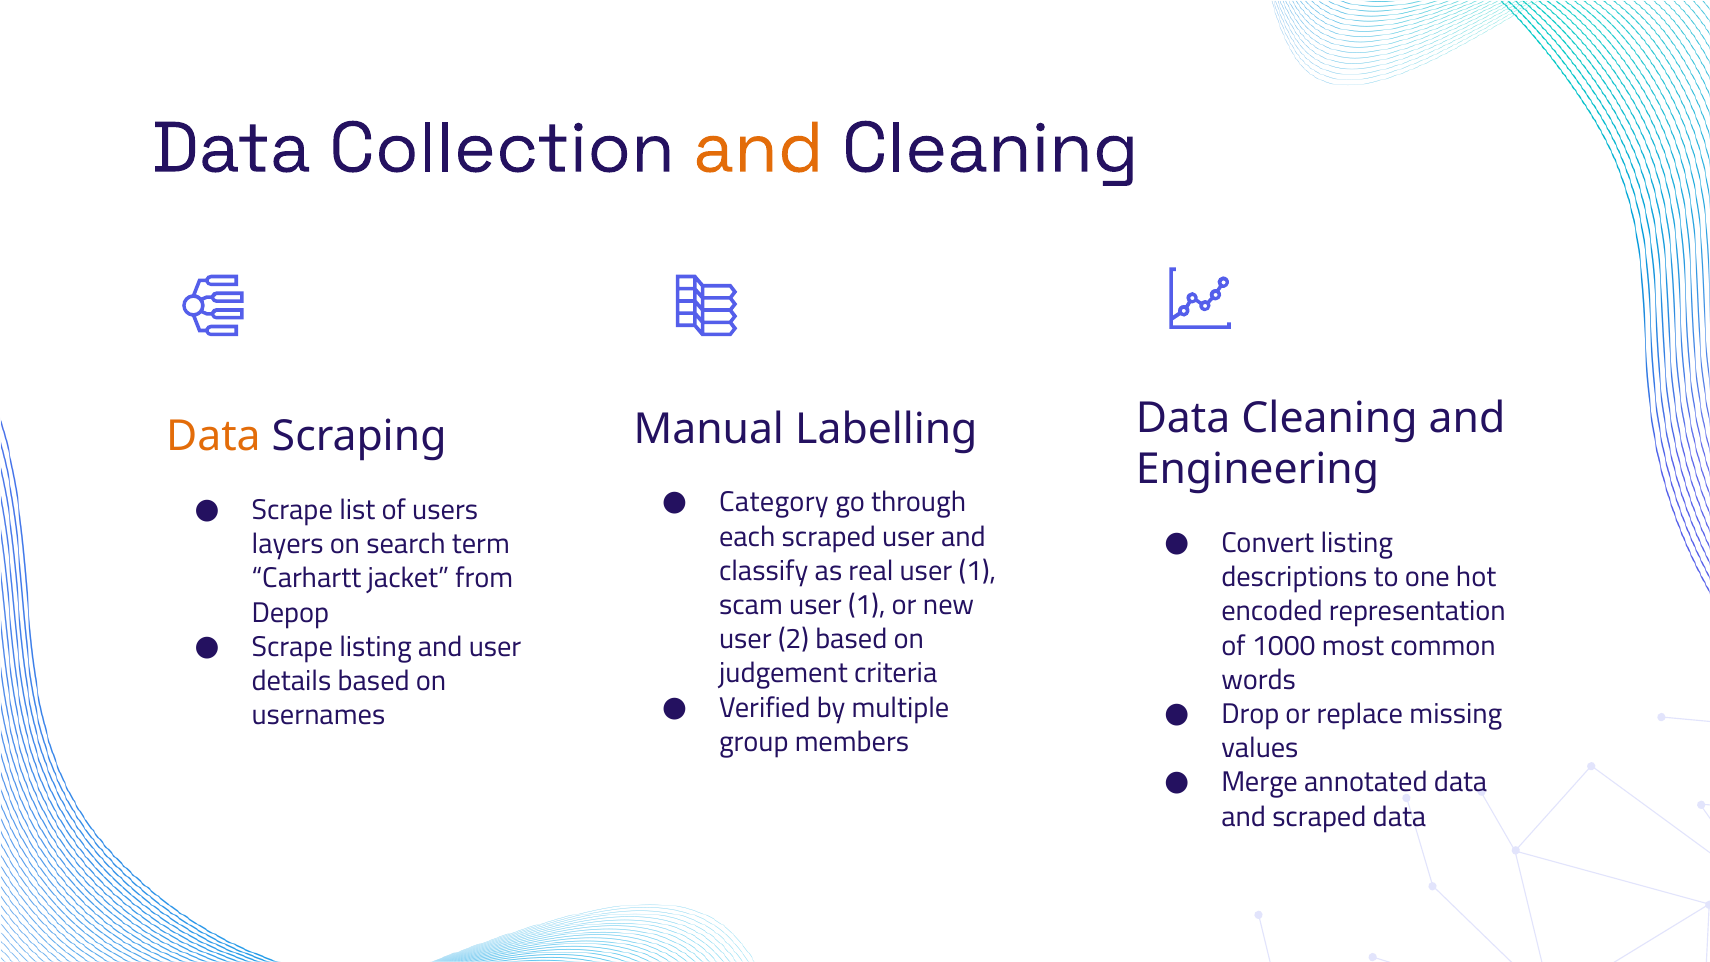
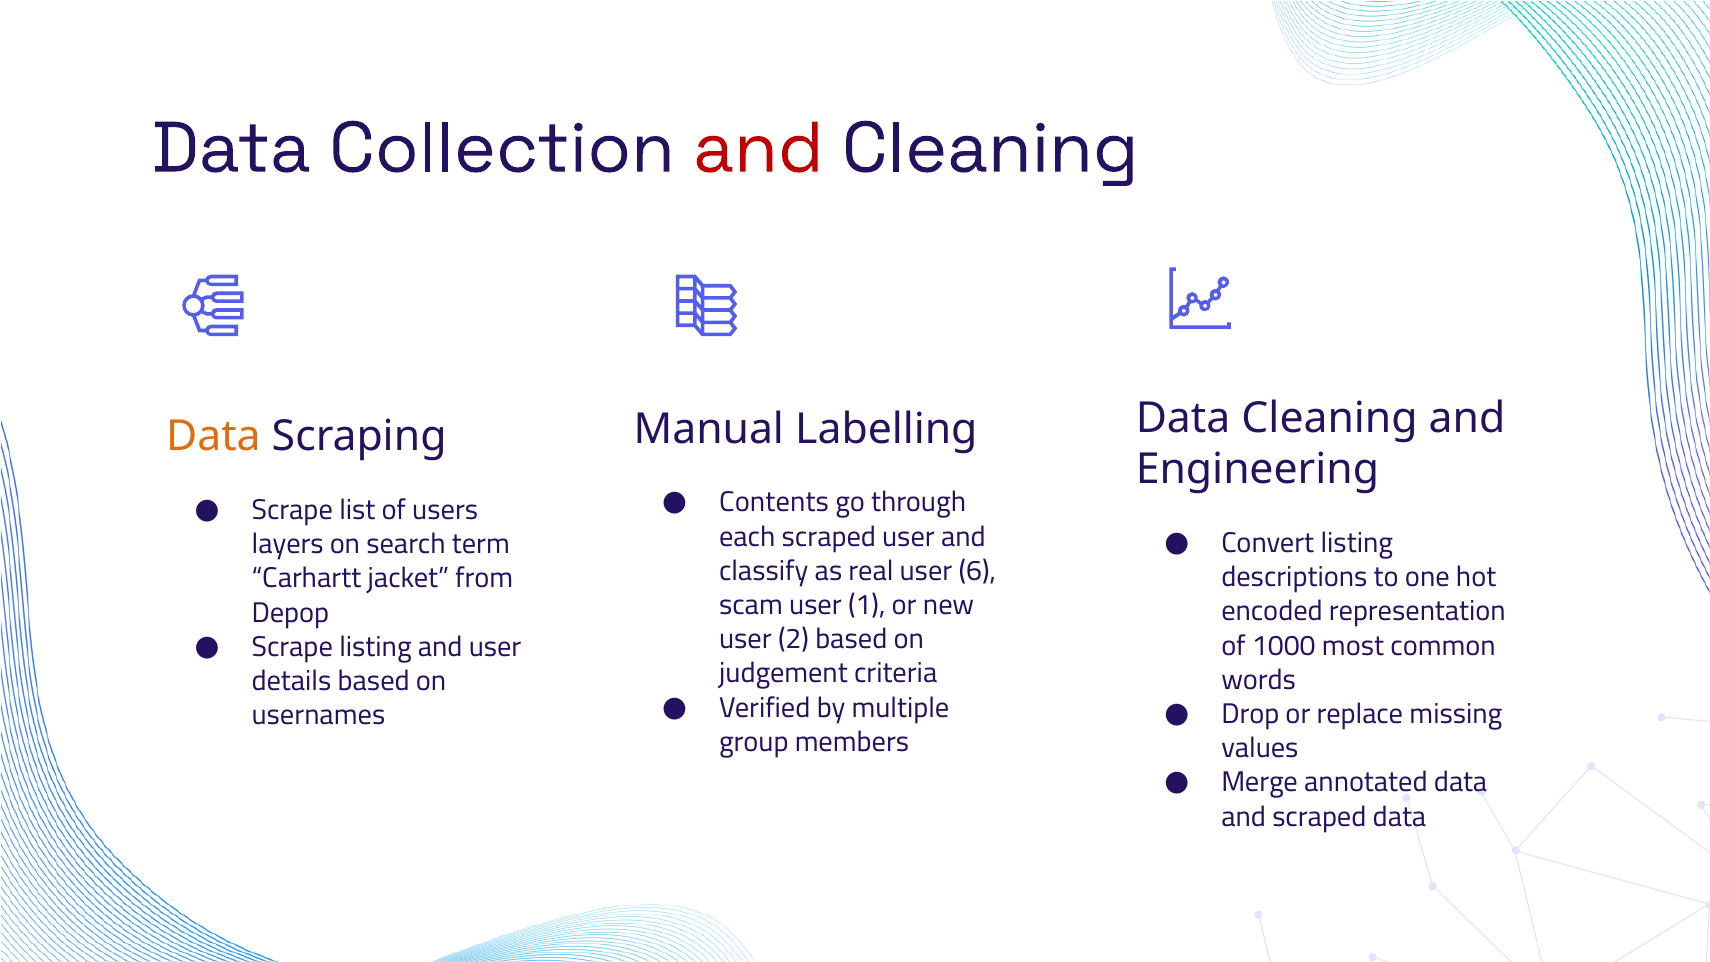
and colour: orange -> red (758, 148)
Category: Category -> Contents (774, 503)
real user 1: 1 -> 6 (977, 571)
